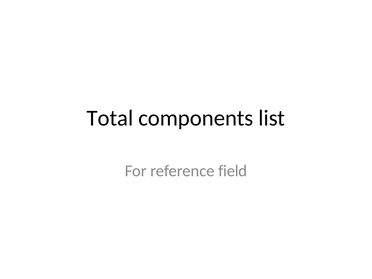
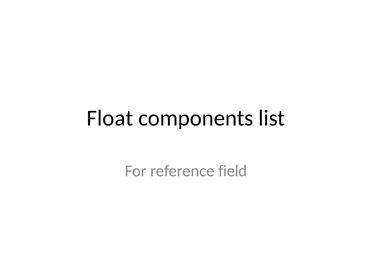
Total: Total -> Float (110, 118)
